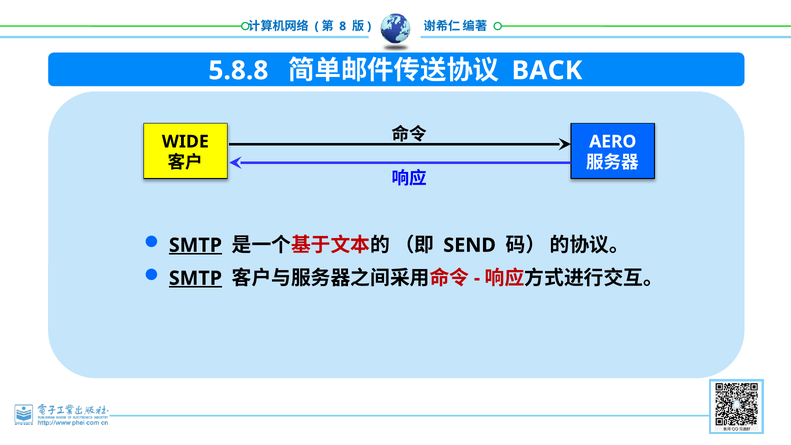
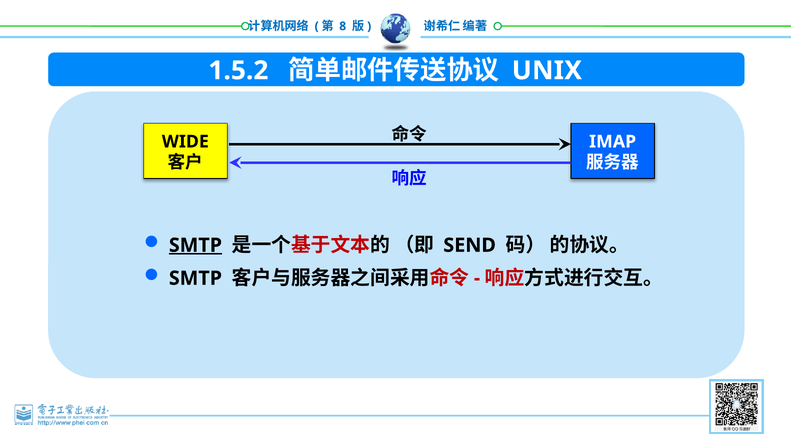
5.8.8: 5.8.8 -> 1.5.2 (238, 71)
BACK: BACK -> UNIX (547, 71)
AERO: AERO -> IMAP (613, 142)
SMTP underline: present -> none (195, 278)
